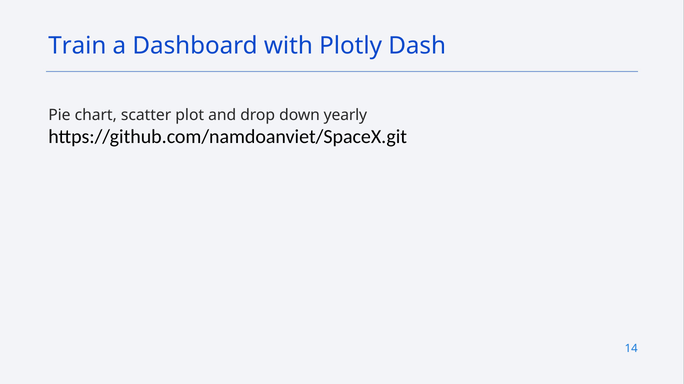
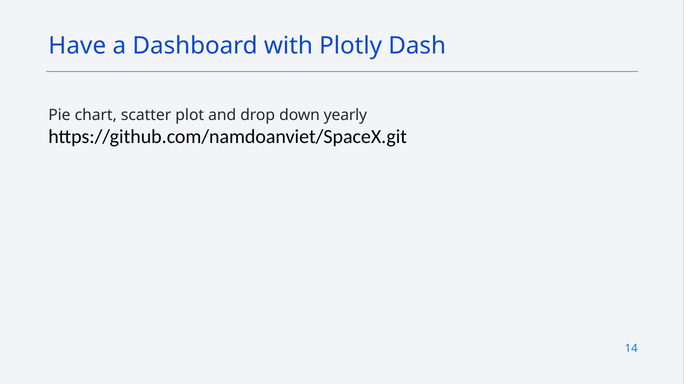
Train: Train -> Have (77, 46)
